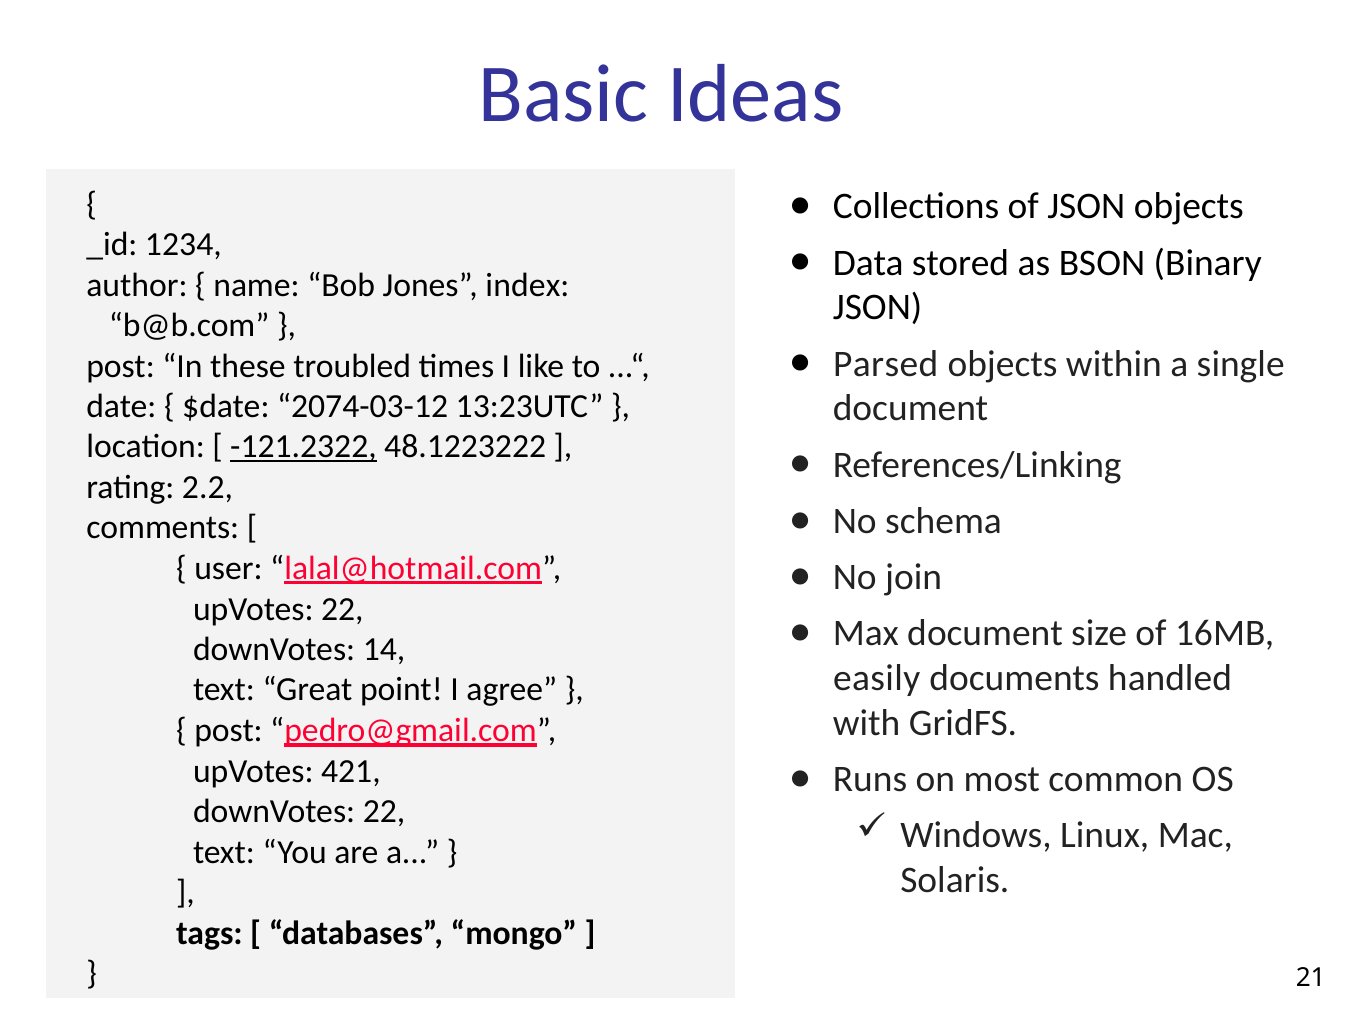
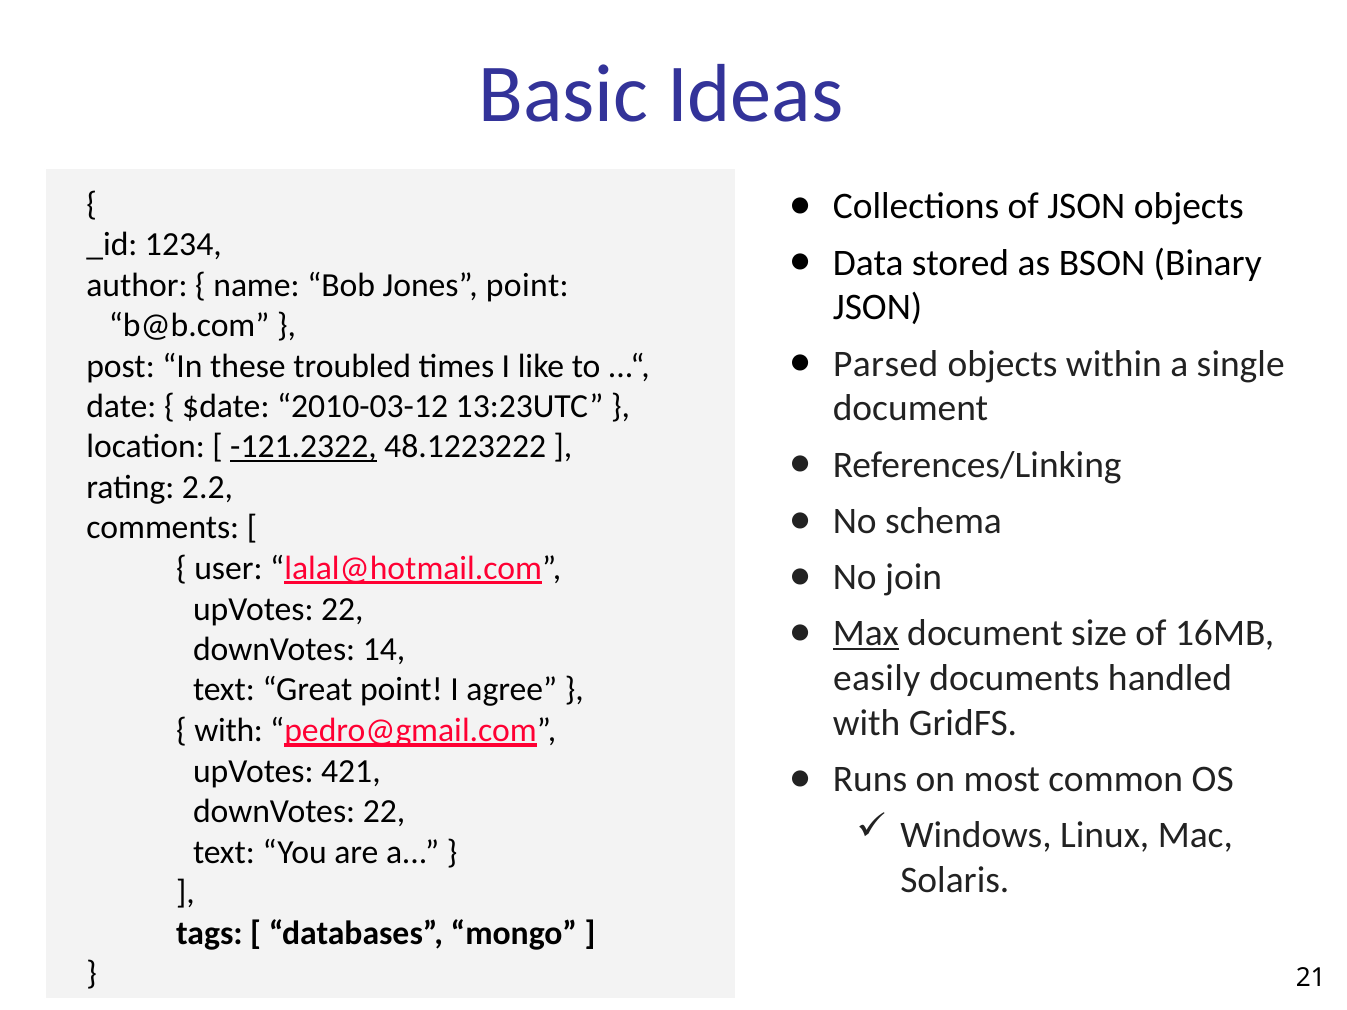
Jones index: index -> point (527, 285)
2074-03-12: 2074-03-12 -> 2010-03-12 (363, 406)
Max underline: none -> present (866, 633)
post: post -> with (229, 730)
